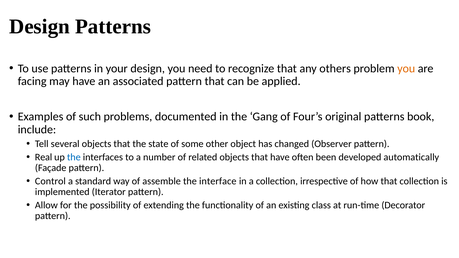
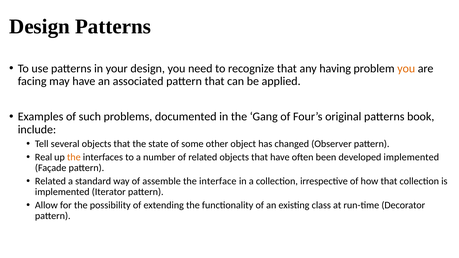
others: others -> having (335, 68)
the colour: blue -> orange (74, 157)
developed automatically: automatically -> implemented (411, 157)
Control: Control -> Related (50, 181)
